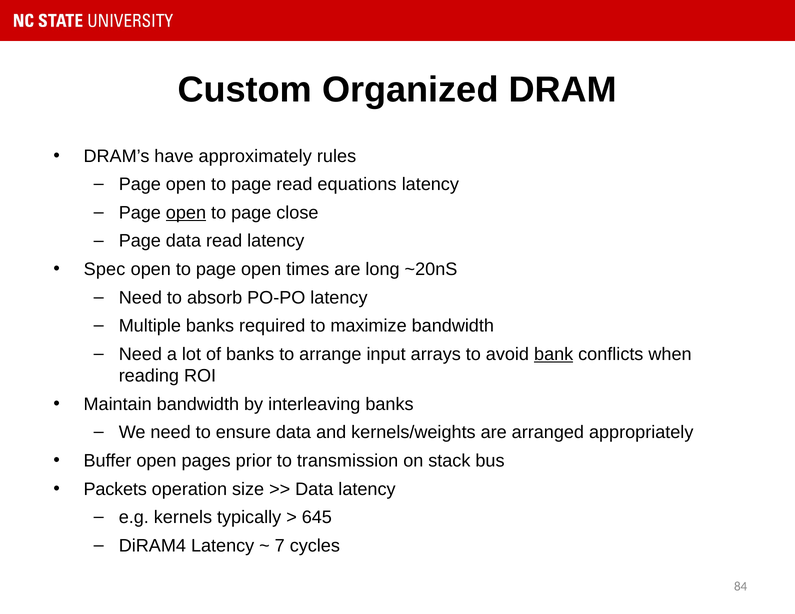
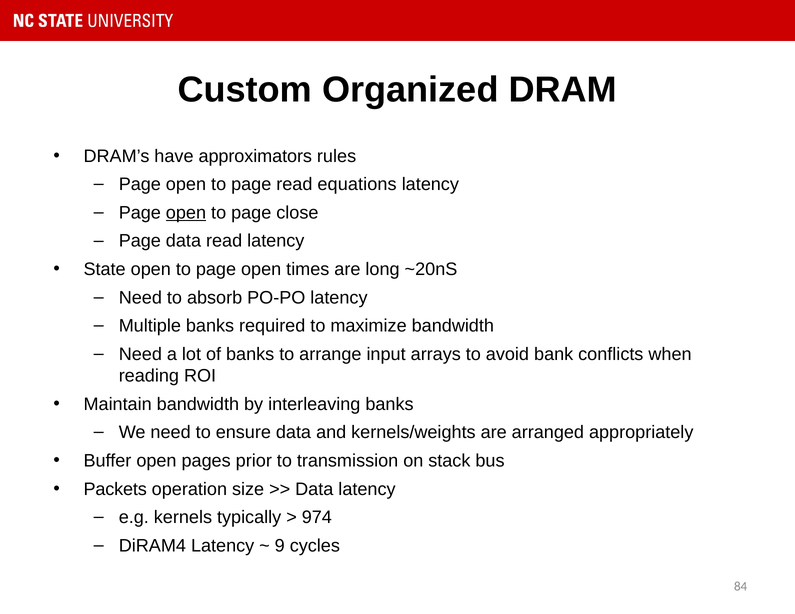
approximately: approximately -> approximators (255, 156)
Spec: Spec -> State (105, 269)
bank underline: present -> none (554, 354)
645: 645 -> 974 (317, 518)
7: 7 -> 9 (280, 546)
